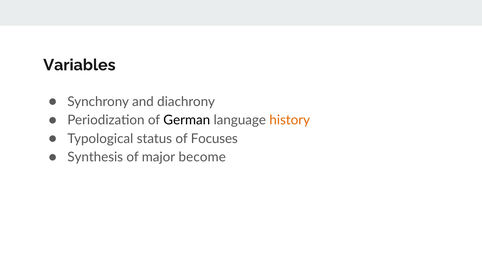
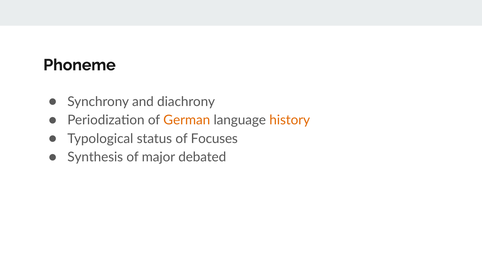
Variables: Variables -> Phoneme (79, 65)
German colour: black -> orange (187, 120)
become: become -> debated (202, 157)
